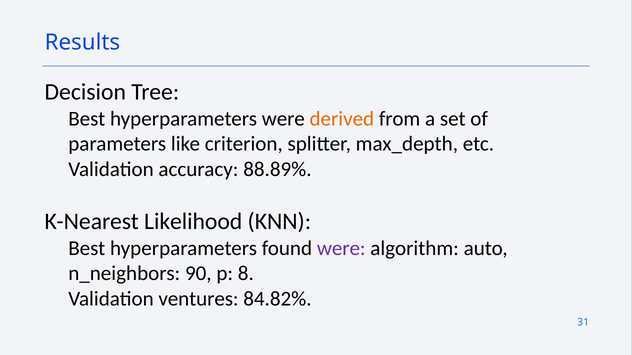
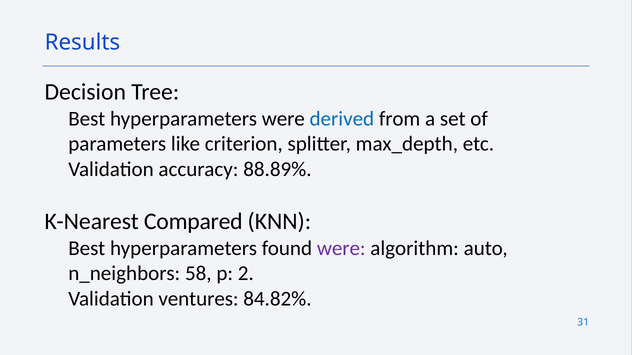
derived colour: orange -> blue (342, 119)
Likelihood: Likelihood -> Compared (193, 222)
90: 90 -> 58 (198, 274)
8: 8 -> 2 (246, 274)
